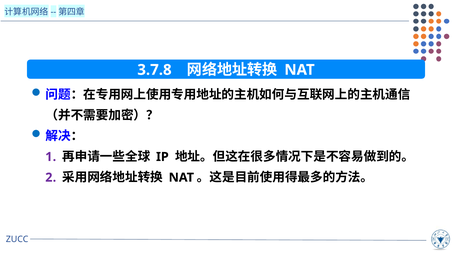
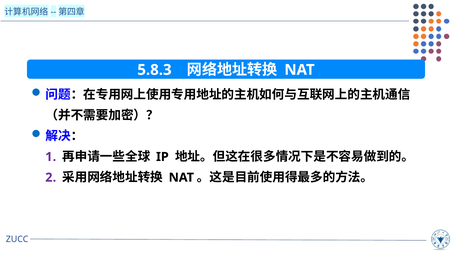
3.7.8: 3.7.8 -> 5.8.3 (154, 70)
